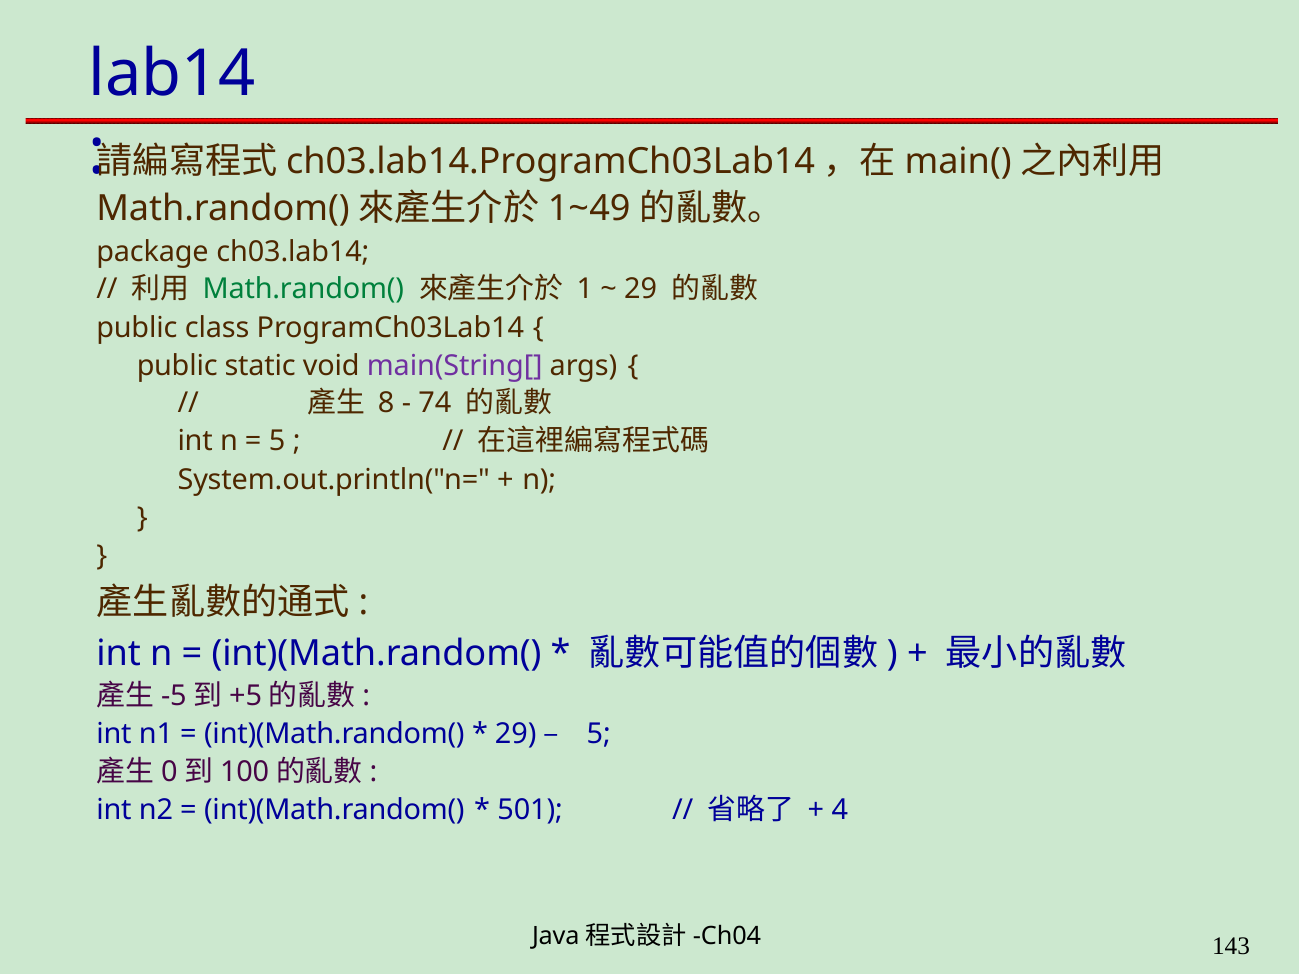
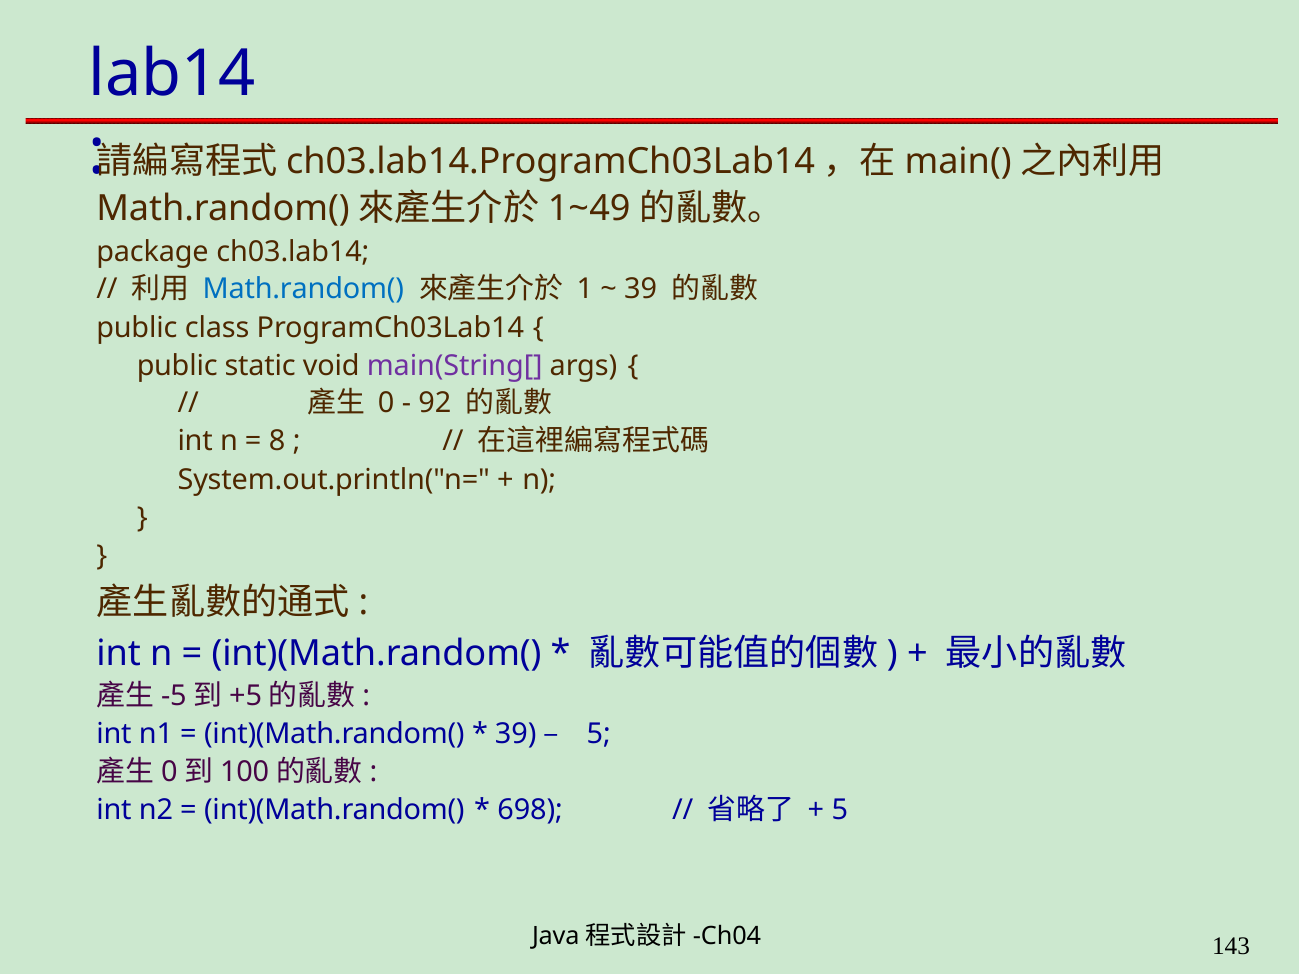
Math.random( colour: green -> blue (303, 289)
29: 29 -> 39 (641, 289)
8: 8 -> 0 (386, 403)
74: 74 -> 92 (435, 403)
5: 5 -> 8 (277, 441)
29: 29 -> 39 (516, 734)
501: 501 -> 698 (530, 810)
4: 4 -> 5 (840, 810)
